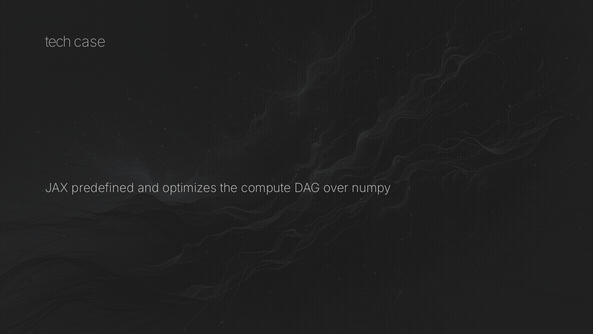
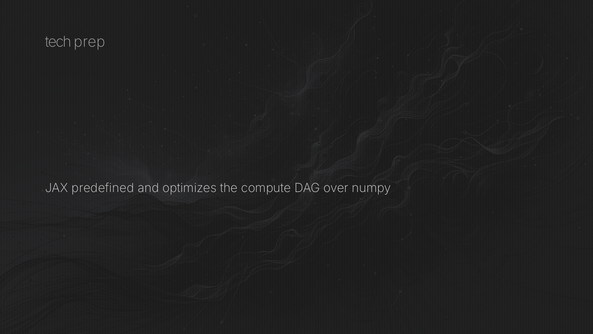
case: case -> prep (90, 42)
